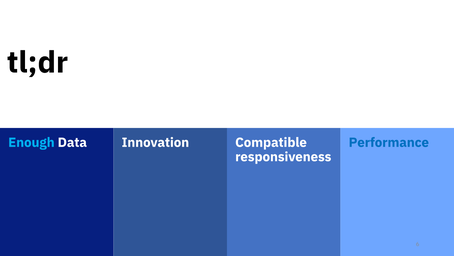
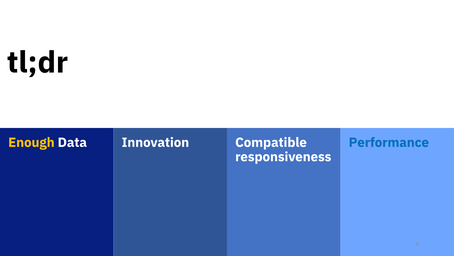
Enough colour: light blue -> yellow (31, 142)
